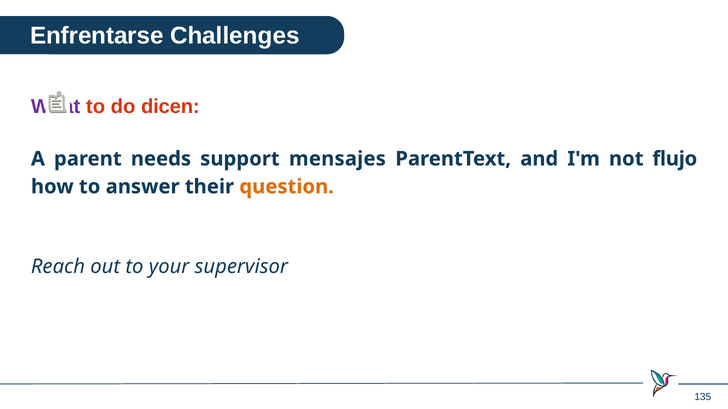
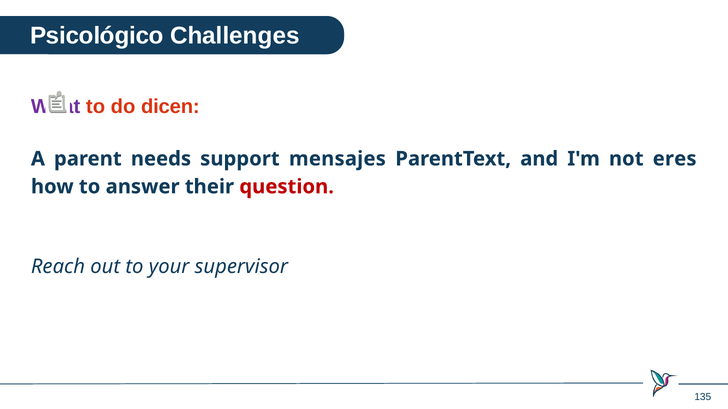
Enfrentarse: Enfrentarse -> Psicológico (97, 36)
flujo: flujo -> eres (675, 159)
question colour: orange -> red (287, 187)
